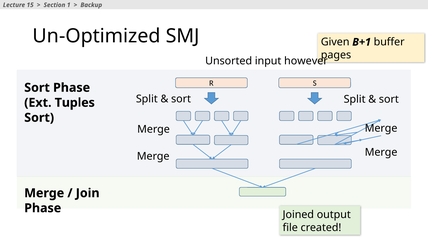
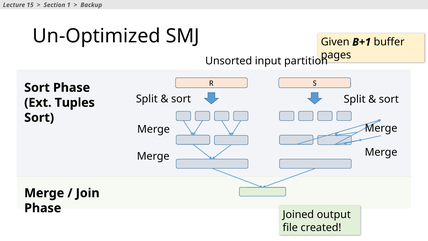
however: however -> partition (306, 61)
